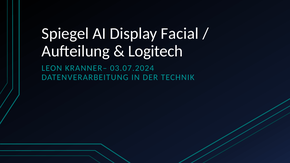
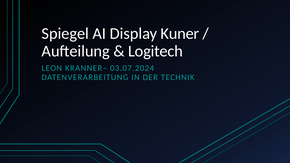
Facial: Facial -> Kuner (180, 34)
